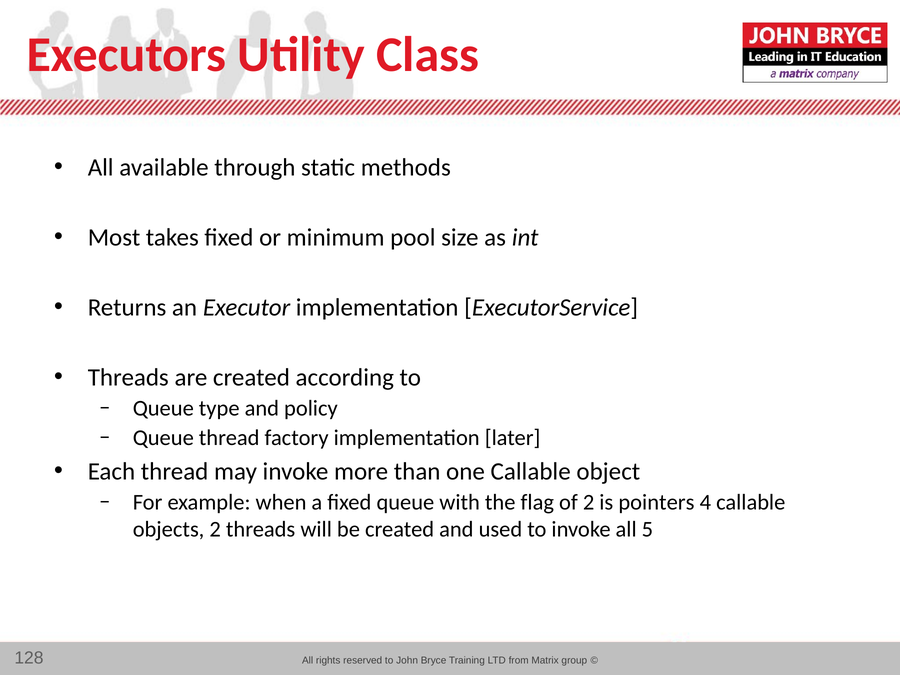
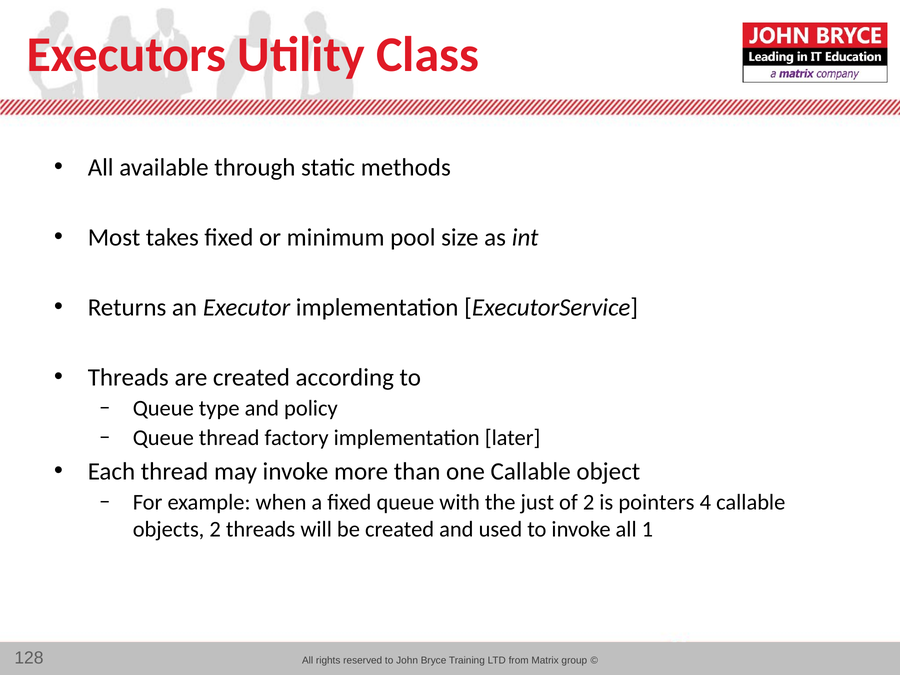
flag: flag -> just (537, 502)
5: 5 -> 1 (647, 529)
